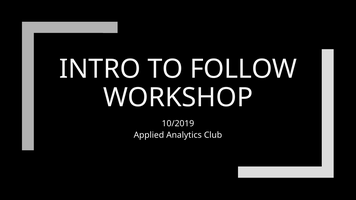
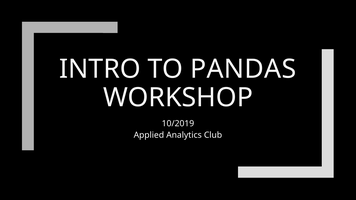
FOLLOW: FOLLOW -> PANDAS (243, 69)
